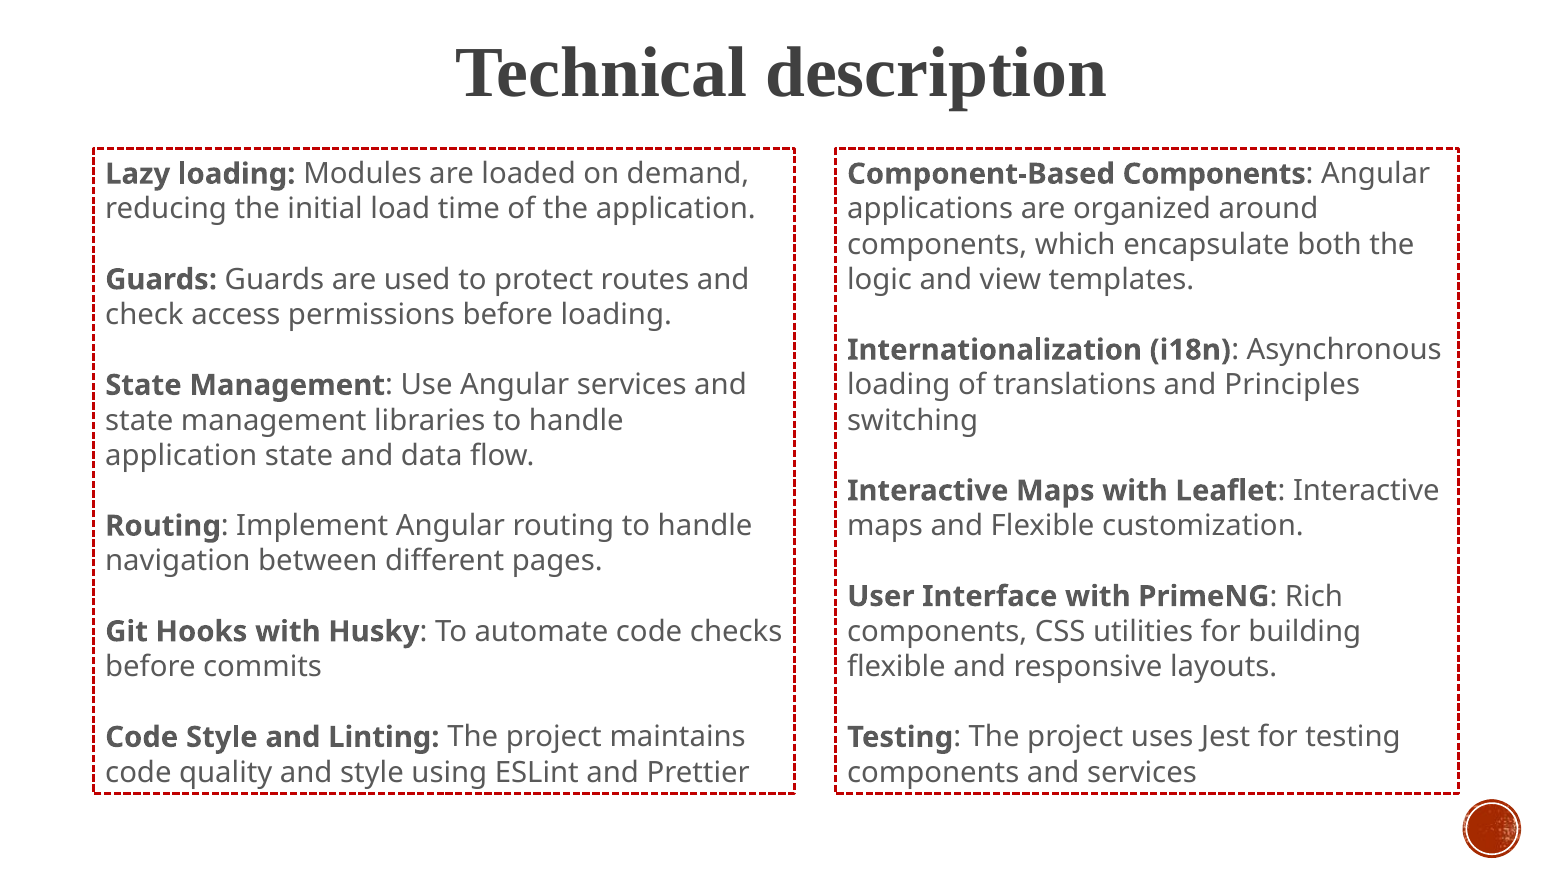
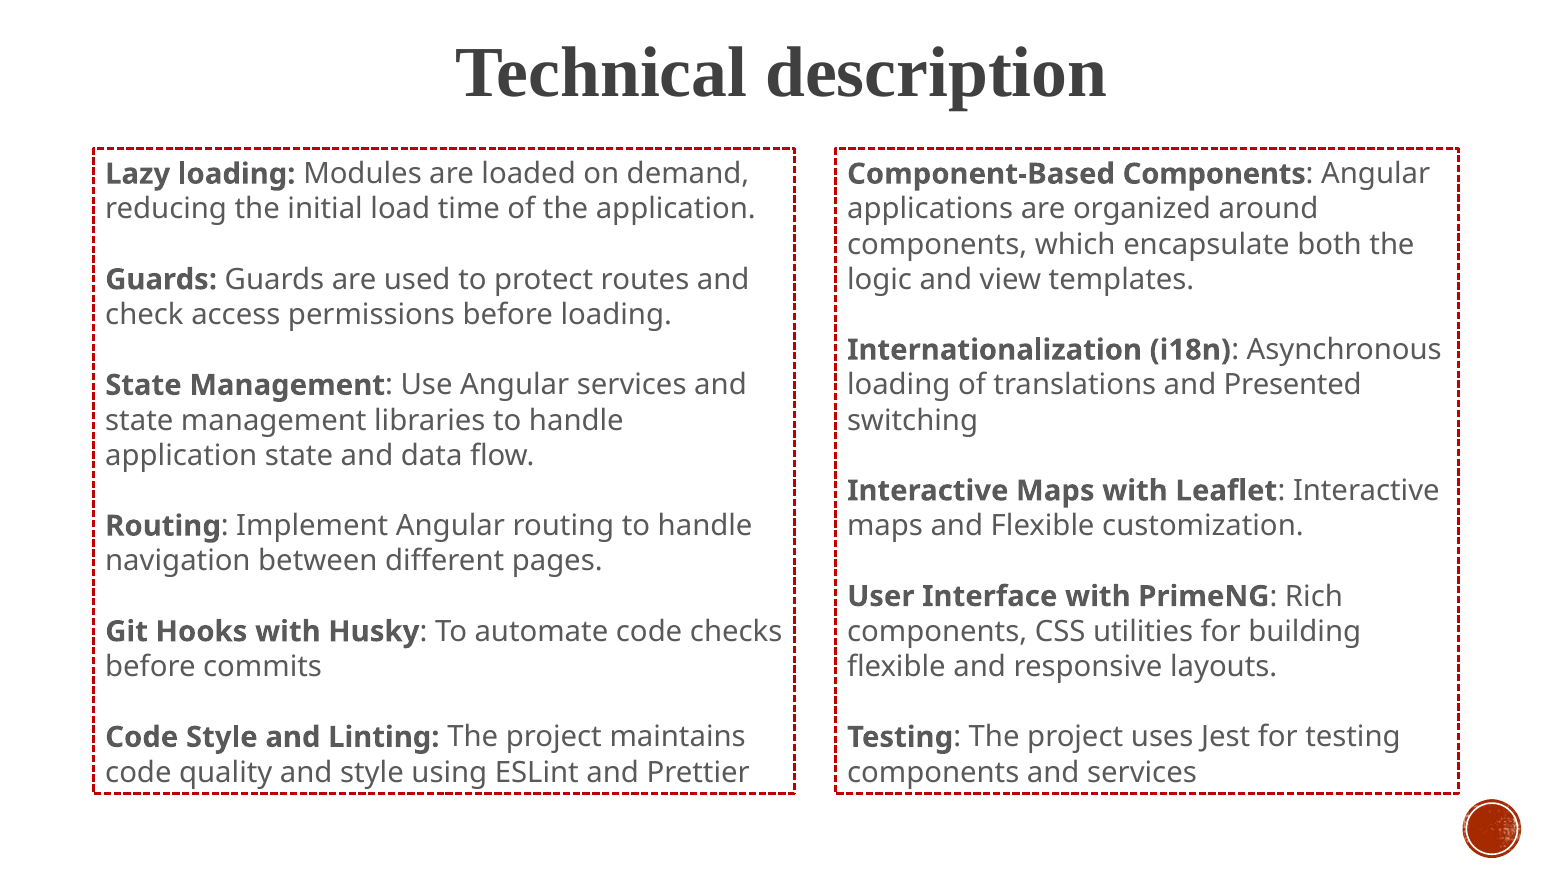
Principles: Principles -> Presented (1293, 385)
